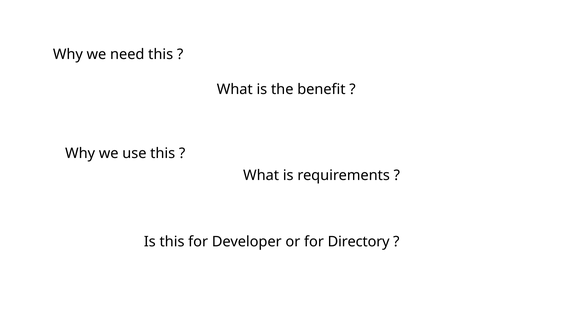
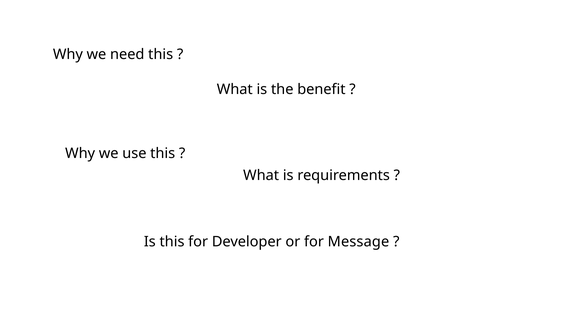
Directory: Directory -> Message (358, 242)
